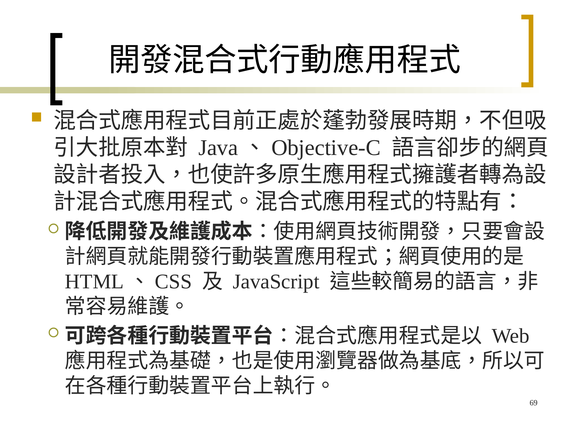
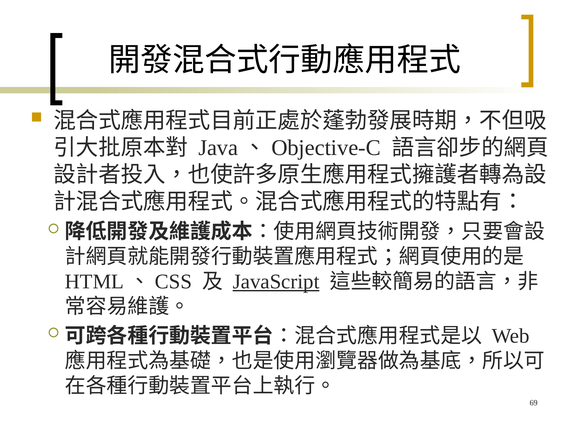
JavaScript underline: none -> present (276, 282)
